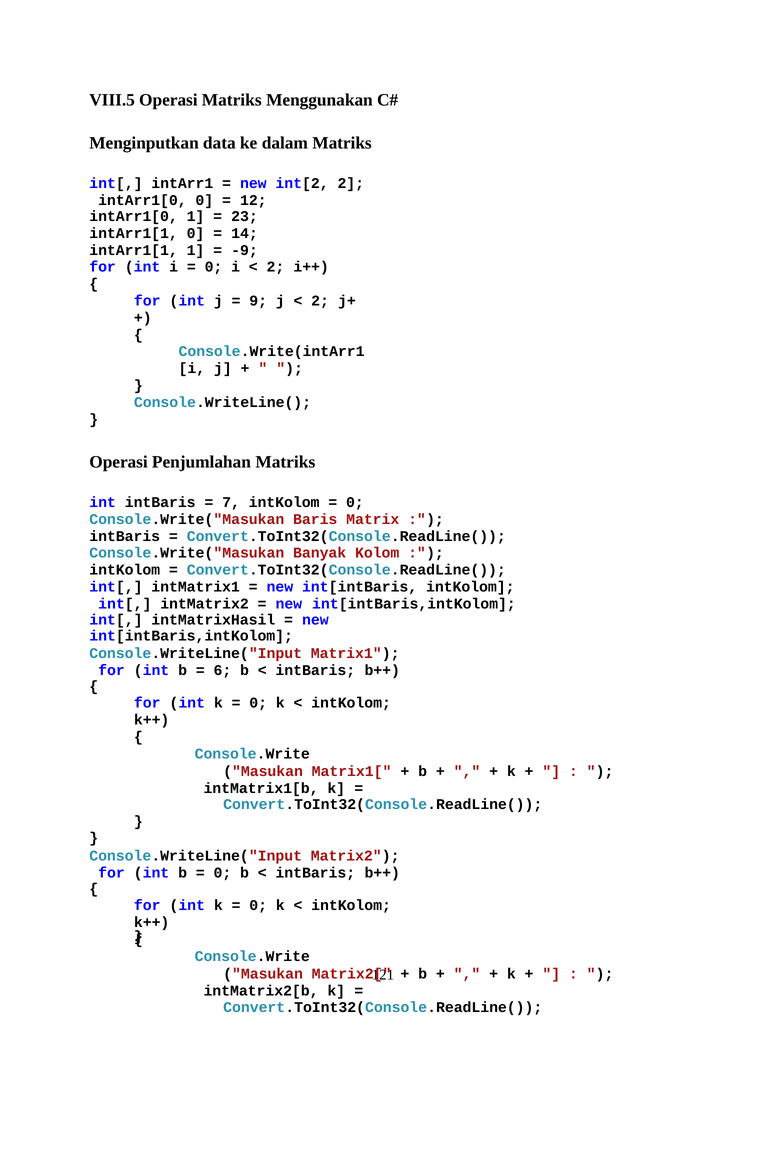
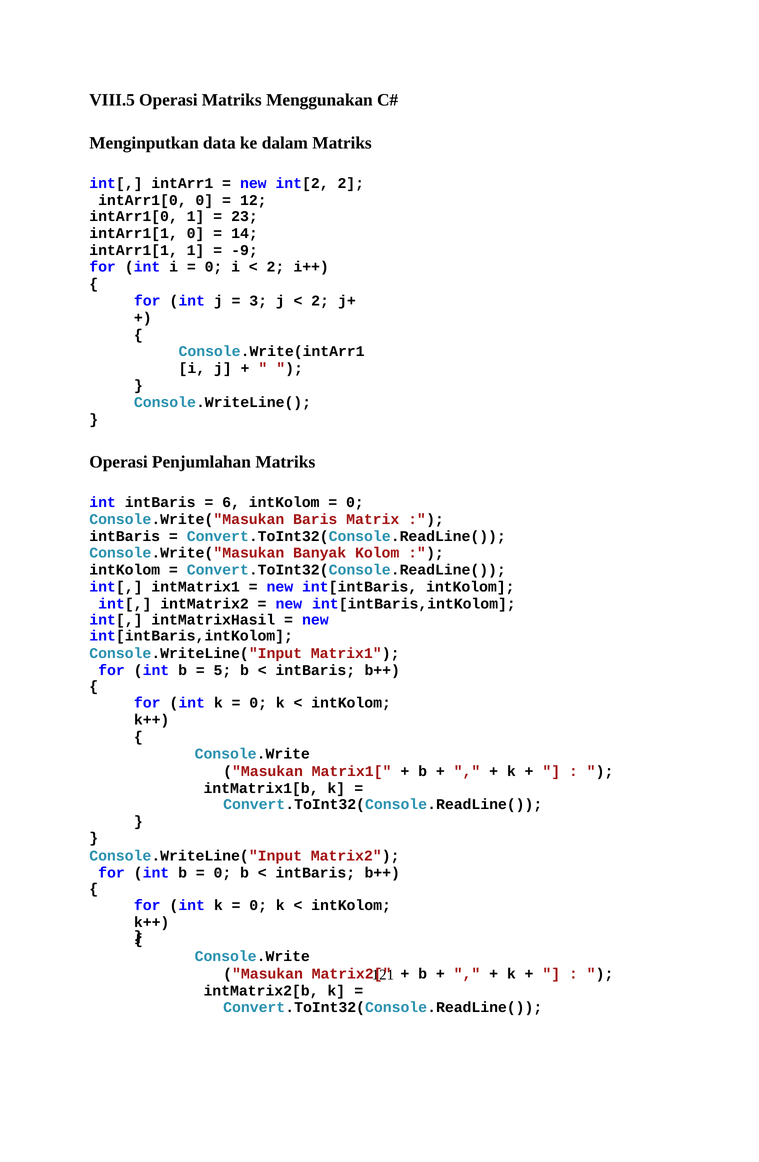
9: 9 -> 3 (258, 301)
7: 7 -> 6 (231, 502)
6: 6 -> 5 (222, 670)
